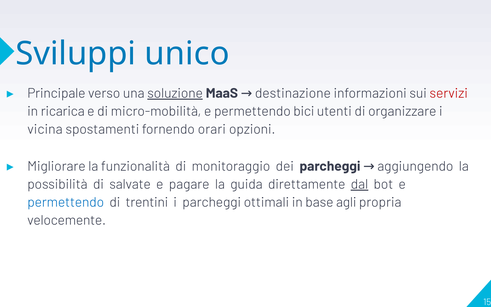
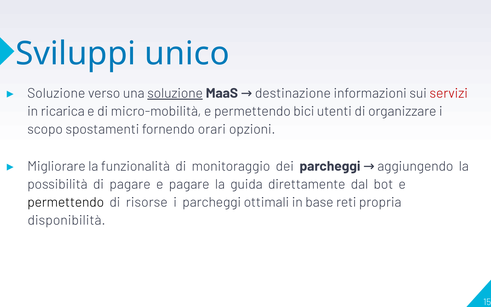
Principale: Principale -> Soluzione (56, 93)
vicina: vicina -> scopo (45, 129)
di salvate: salvate -> pagare (130, 184)
dal underline: present -> none (360, 184)
permettendo colour: blue -> black (66, 202)
trentini: trentini -> risorse (147, 202)
agli: agli -> reti (346, 202)
velocemente: velocemente -> disponibilità (66, 220)
